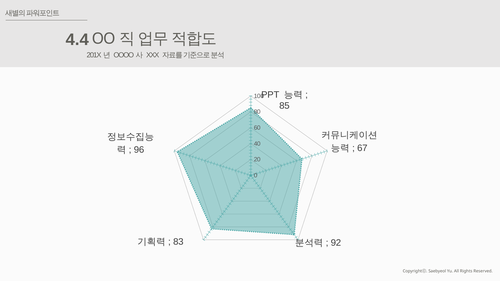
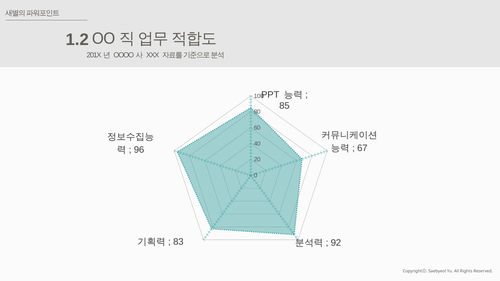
4.4: 4.4 -> 1.2 (77, 40)
